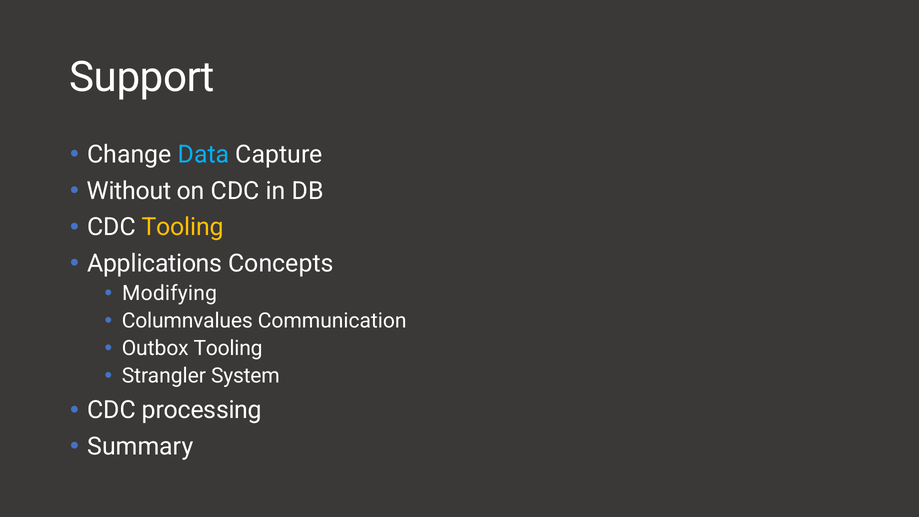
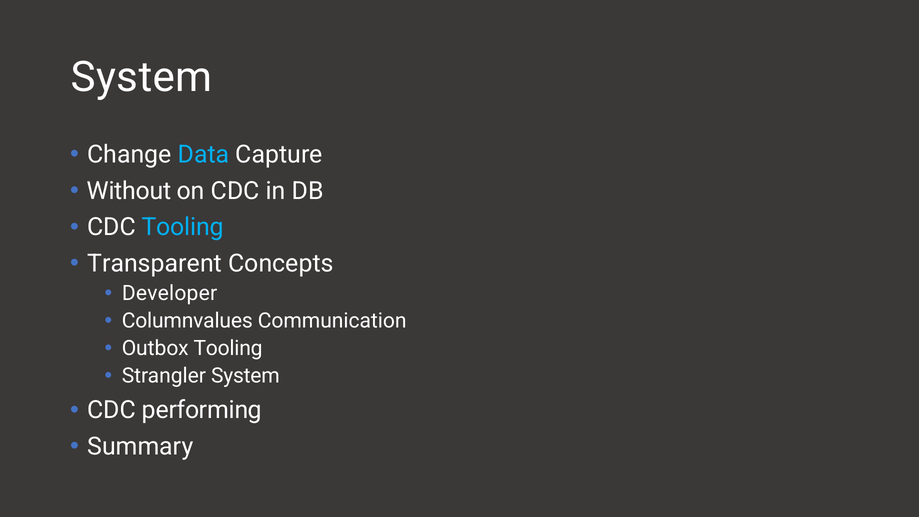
Support: Support -> System (141, 77)
Tooling colour: yellow -> light blue (183, 227)
Applications: Applications -> Transparent (155, 264)
Modifying: Modifying -> Developer (170, 293)
processing: processing -> performing (202, 410)
